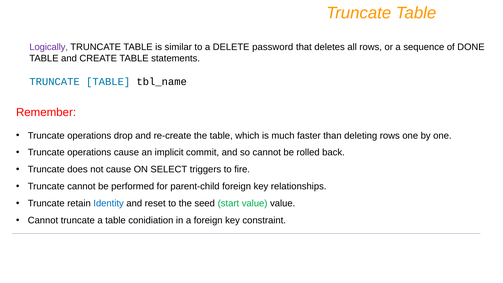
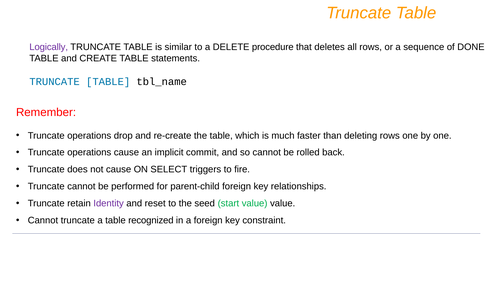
password: password -> procedure (273, 47)
Identity colour: blue -> purple (109, 203)
conidiation: conidiation -> recognized (151, 220)
